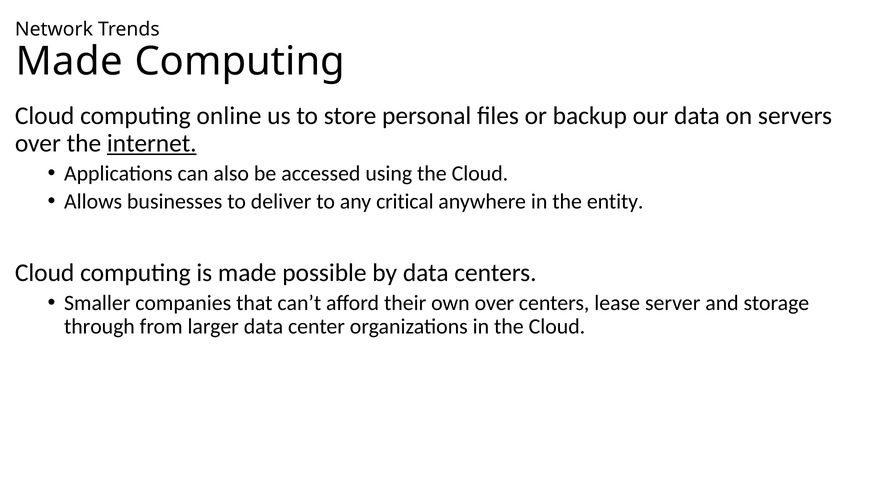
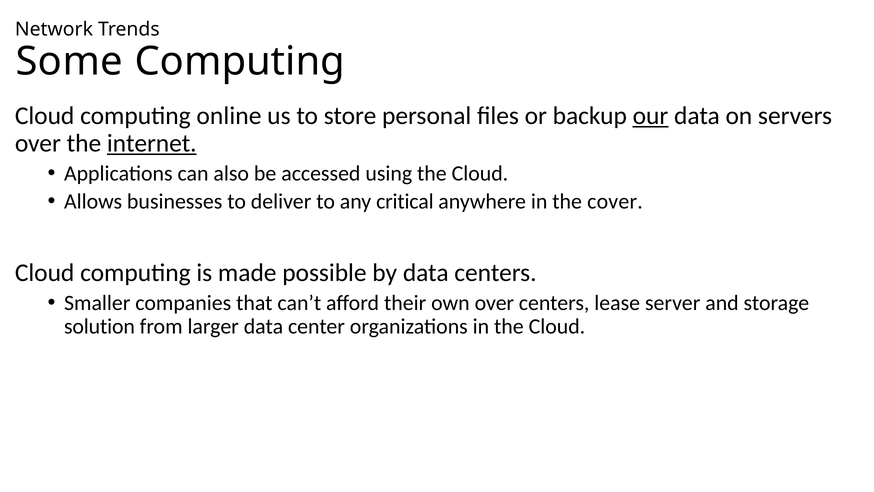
Made: Made -> Some (69, 62)
our underline: none -> present (651, 116)
entity: entity -> cover (615, 201)
through: through -> solution (99, 326)
